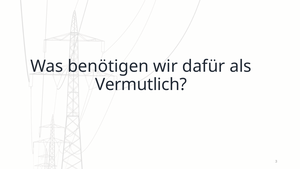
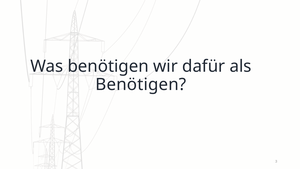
Vermutlich: Vermutlich -> Benötigen (141, 84)
